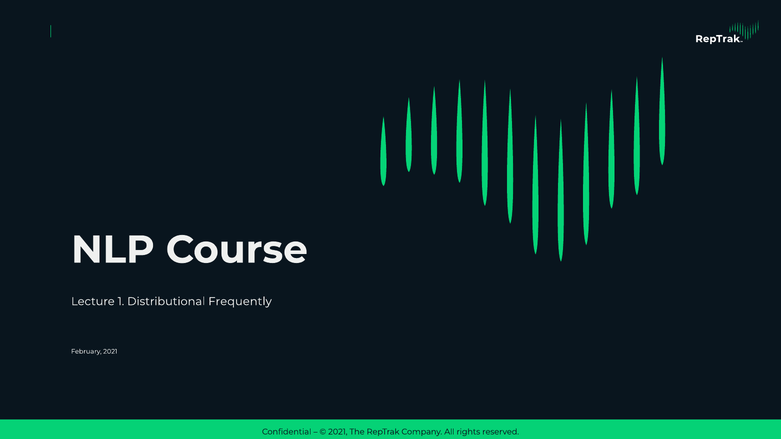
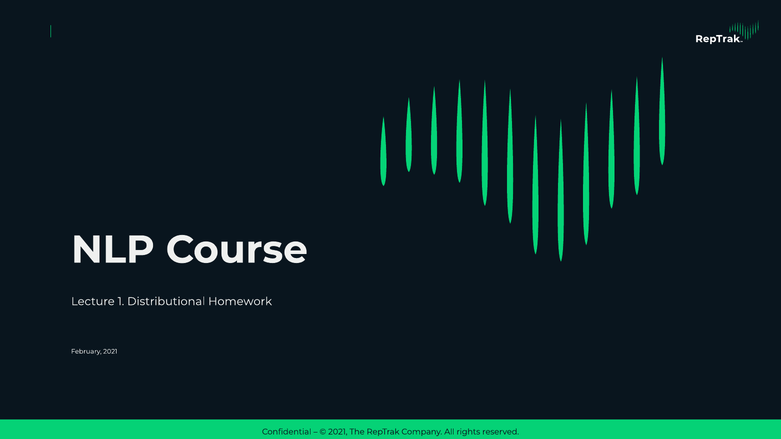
Frequently: Frequently -> Homework (240, 302)
